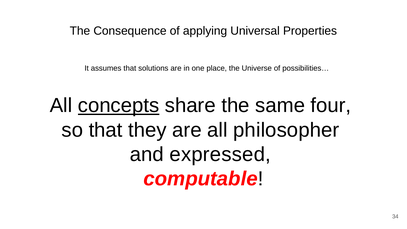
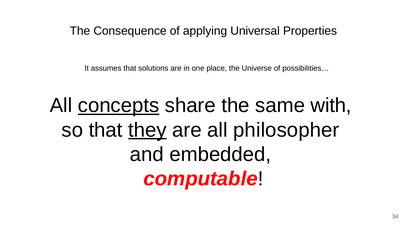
four: four -> with (331, 106)
they underline: none -> present (147, 130)
expressed: expressed -> embedded (220, 154)
